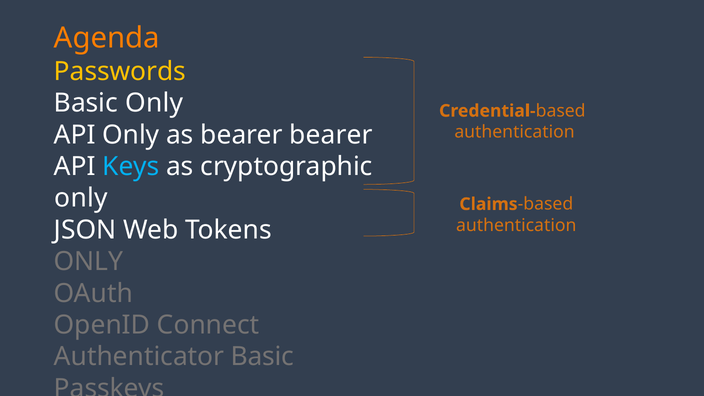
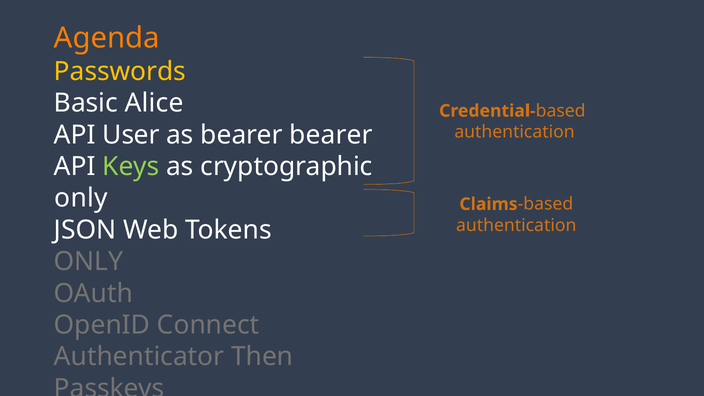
Basic Only: Only -> Alice (154, 103)
API Only: Only -> User (131, 135)
Keys colour: light blue -> light green (131, 167)
Authenticator Basic: Basic -> Then (262, 357)
